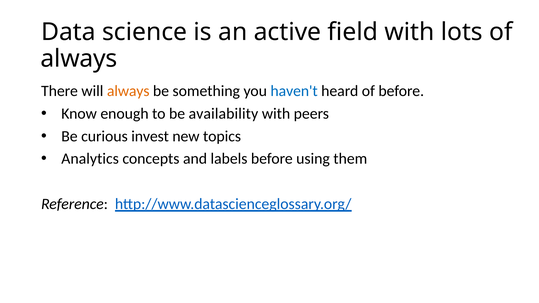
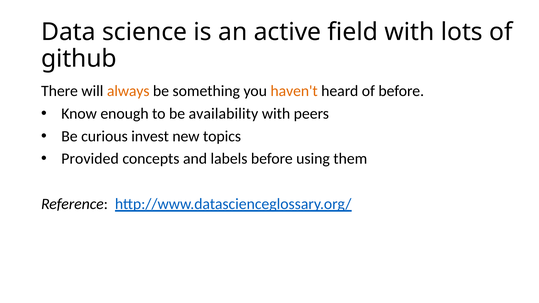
always: always -> github (79, 59)
haven't colour: blue -> orange (294, 91)
Analytics: Analytics -> Provided (90, 159)
